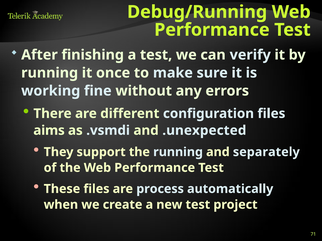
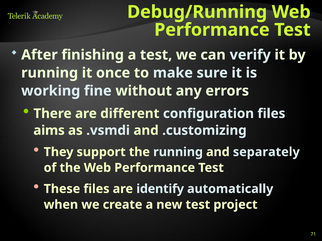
.unexpected: .unexpected -> .customizing (204, 131)
process: process -> identify (160, 189)
